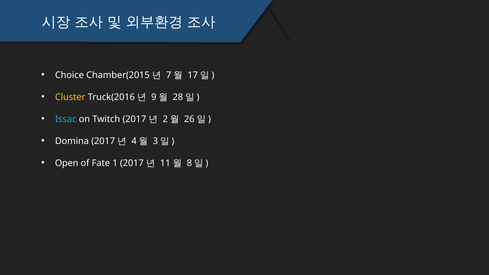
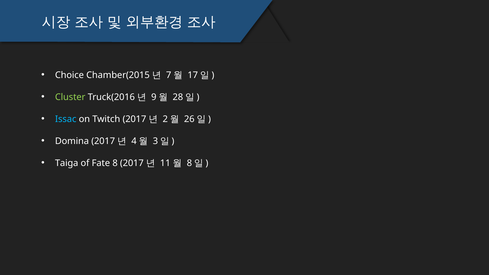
Cluster colour: yellow -> light green (70, 97)
Open: Open -> Taiga (67, 163)
1: 1 -> 8 (115, 163)
